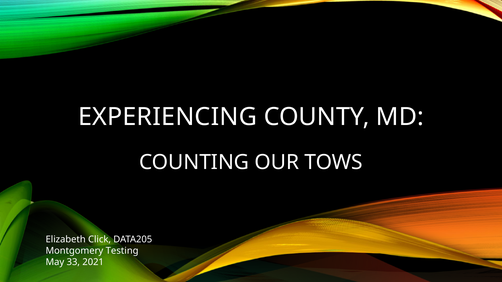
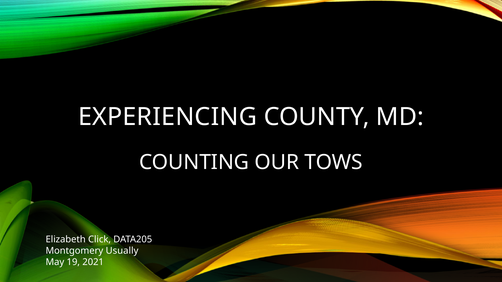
Testing: Testing -> Usually (122, 251)
33: 33 -> 19 (73, 262)
